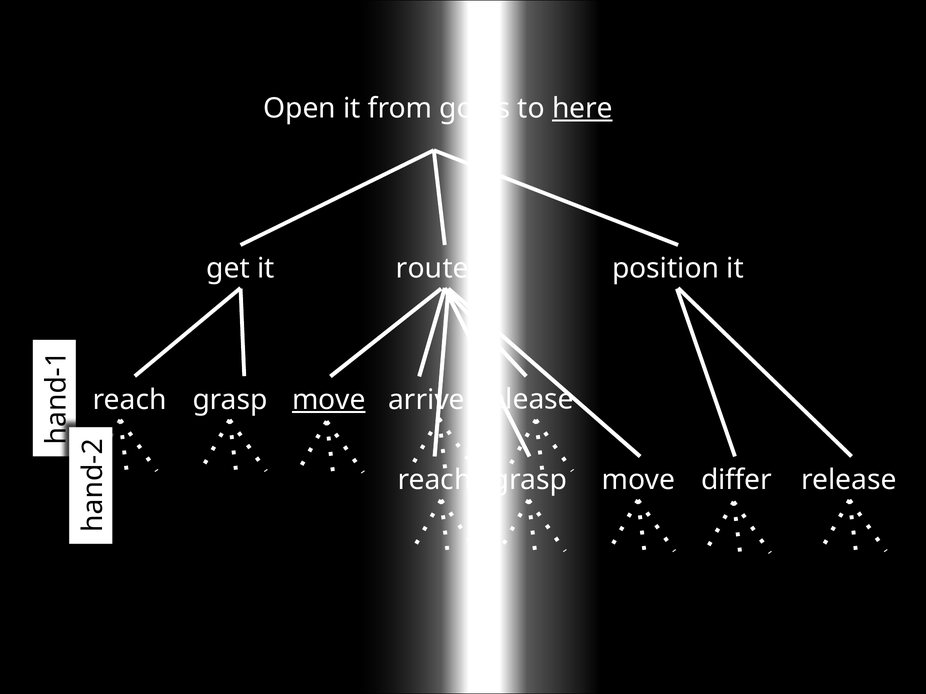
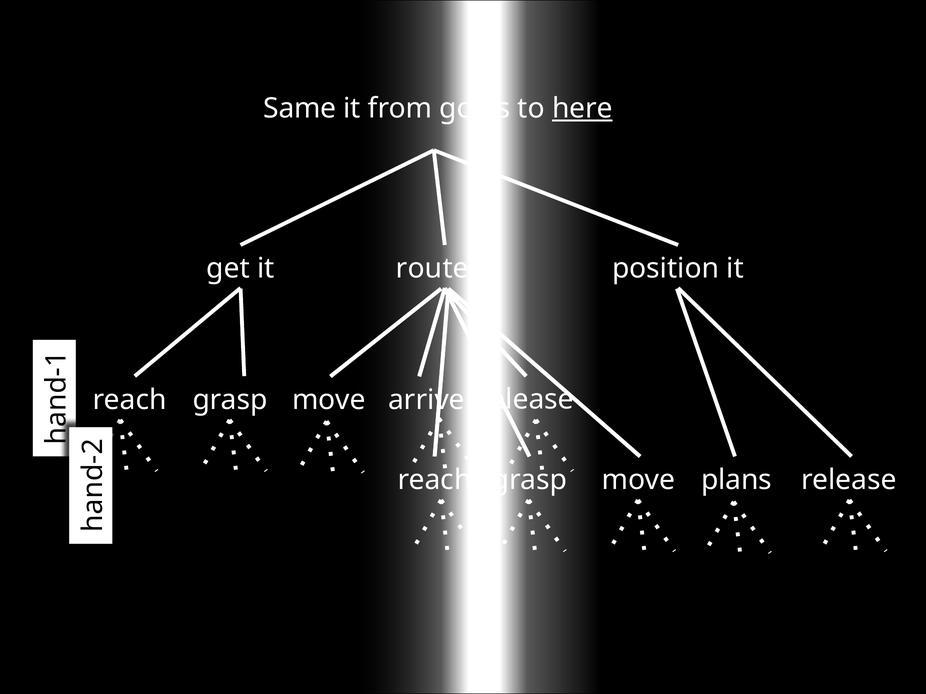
Open: Open -> Same (300, 108)
move underline: present -> none (329, 400)
differ: differ -> plans (737, 480)
